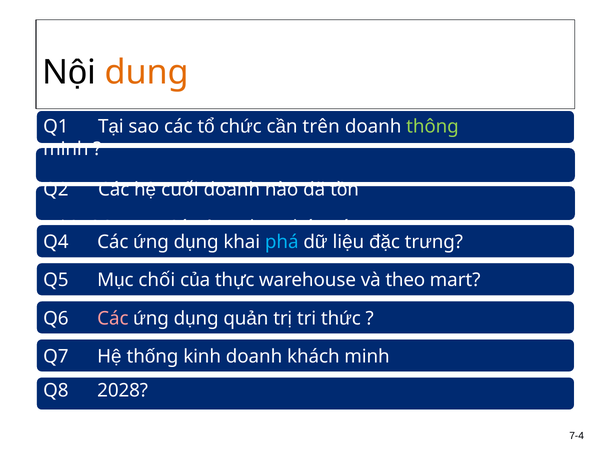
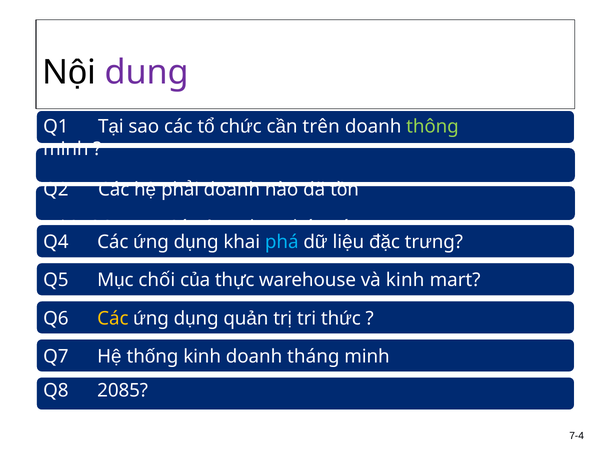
dung colour: orange -> purple (147, 72)
cuối: cuối -> phải (180, 189)
và theo: theo -> kinh (405, 280)
Các colour: pink -> yellow (113, 318)
khách: khách -> tháng (313, 356)
2028: 2028 -> 2085 (123, 391)
